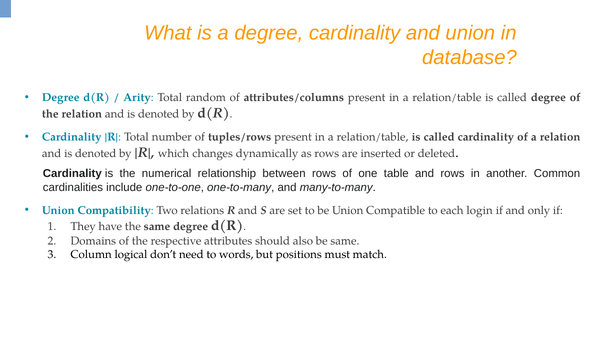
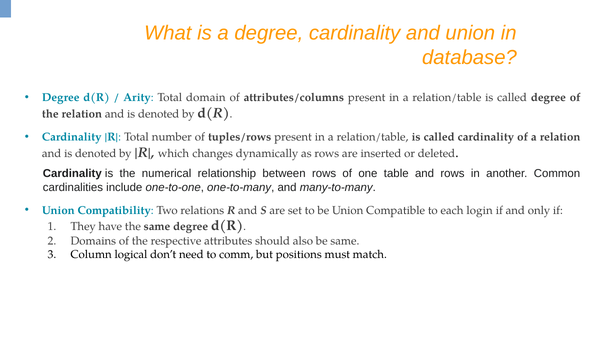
random: random -> domain (206, 97)
words: words -> comm (236, 254)
